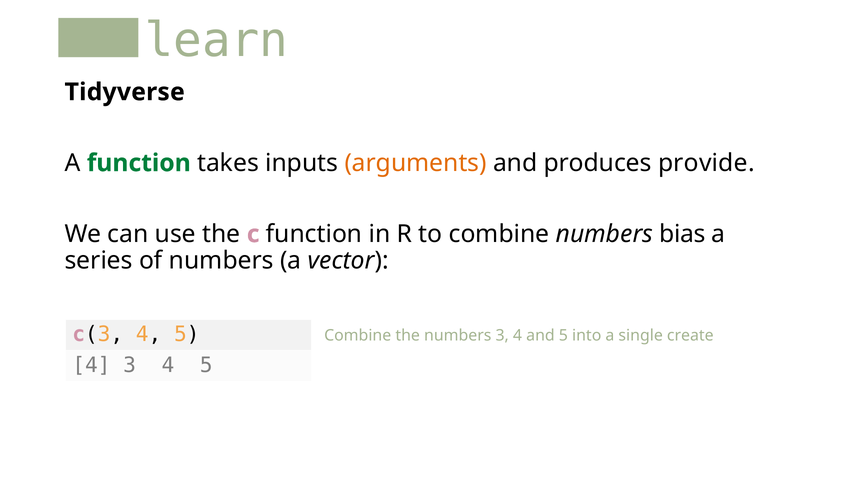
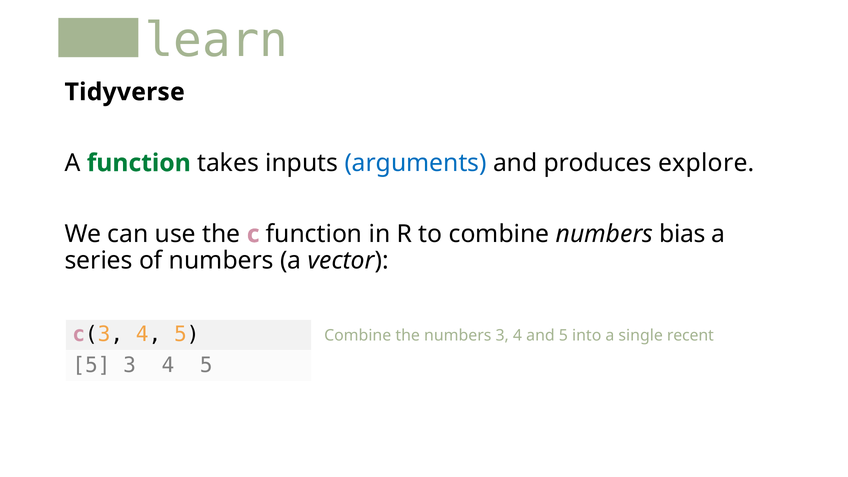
arguments colour: orange -> blue (416, 163)
provide: provide -> explore (706, 163)
create: create -> recent (690, 336)
4: 4 -> 5 (91, 365)
